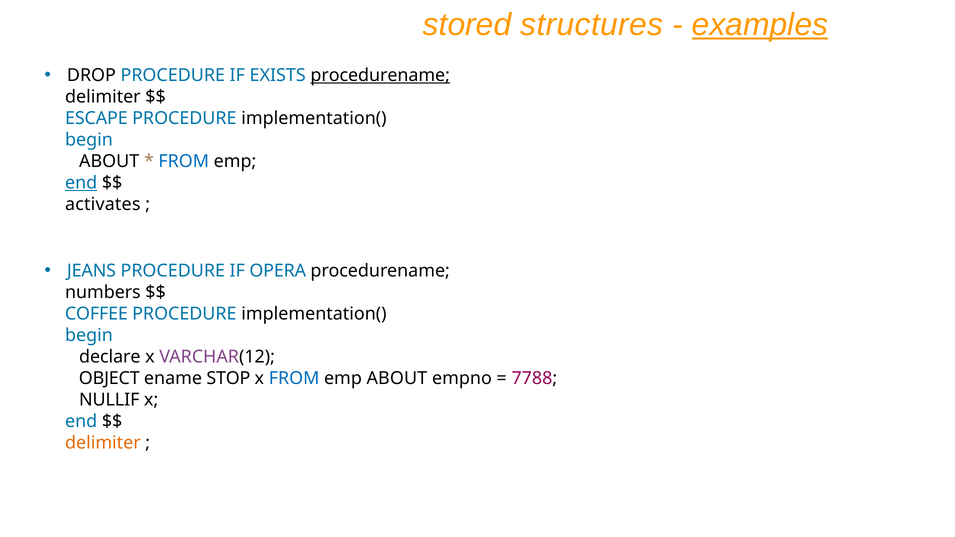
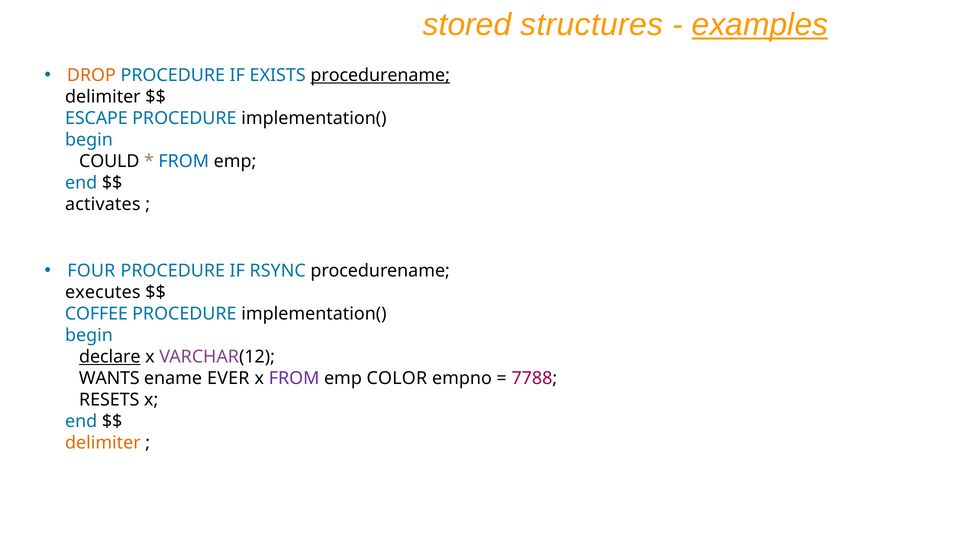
DROP colour: black -> orange (91, 75)
ABOUT: ABOUT -> COULD (109, 161)
end underline: present -> none (81, 183)
JEANS: JEANS -> FOUR (91, 271)
OPERA: OPERA -> RSYNC (278, 271)
numbers: numbers -> executes (103, 292)
declare underline: none -> present (110, 357)
OBJECT: OBJECT -> WANTS (109, 378)
STOP: STOP -> EVER (228, 378)
FROM colour: blue -> purple (294, 378)
emp ABOUT: ABOUT -> COLOR (397, 378)
NULLIF: NULLIF -> RESETS (109, 400)
